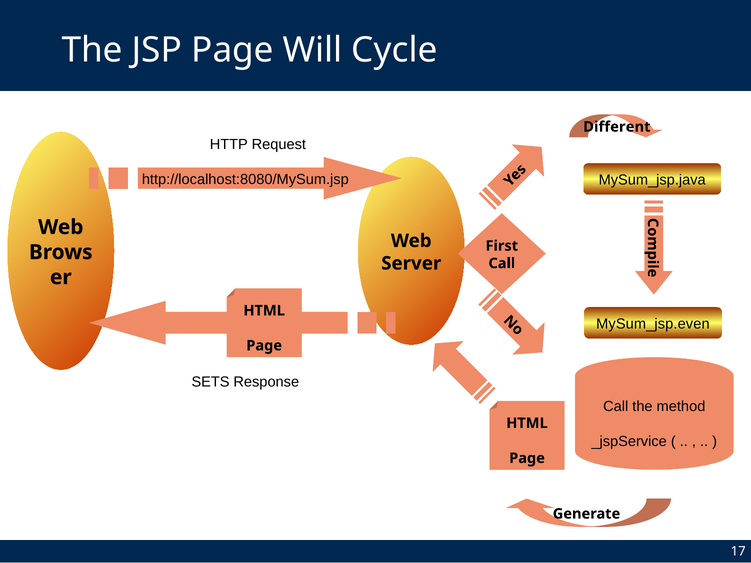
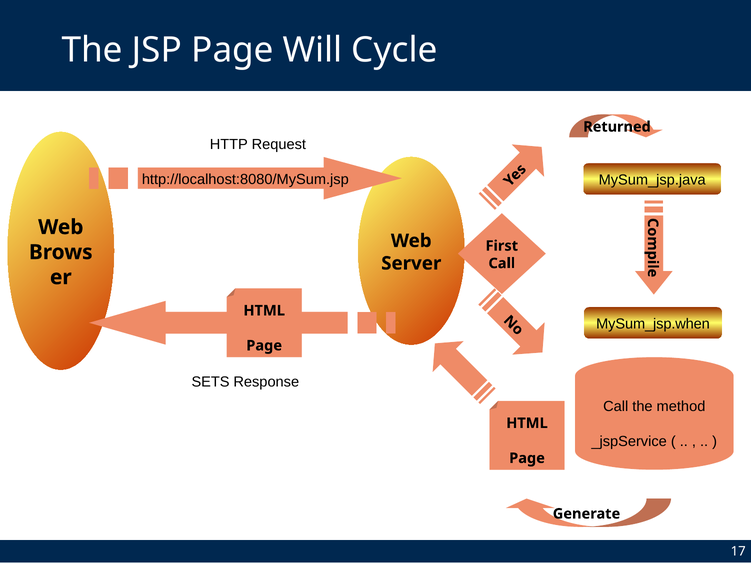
Different: Different -> Returned (617, 127)
MySum_jsp.even: MySum_jsp.even -> MySum_jsp.when (653, 324)
